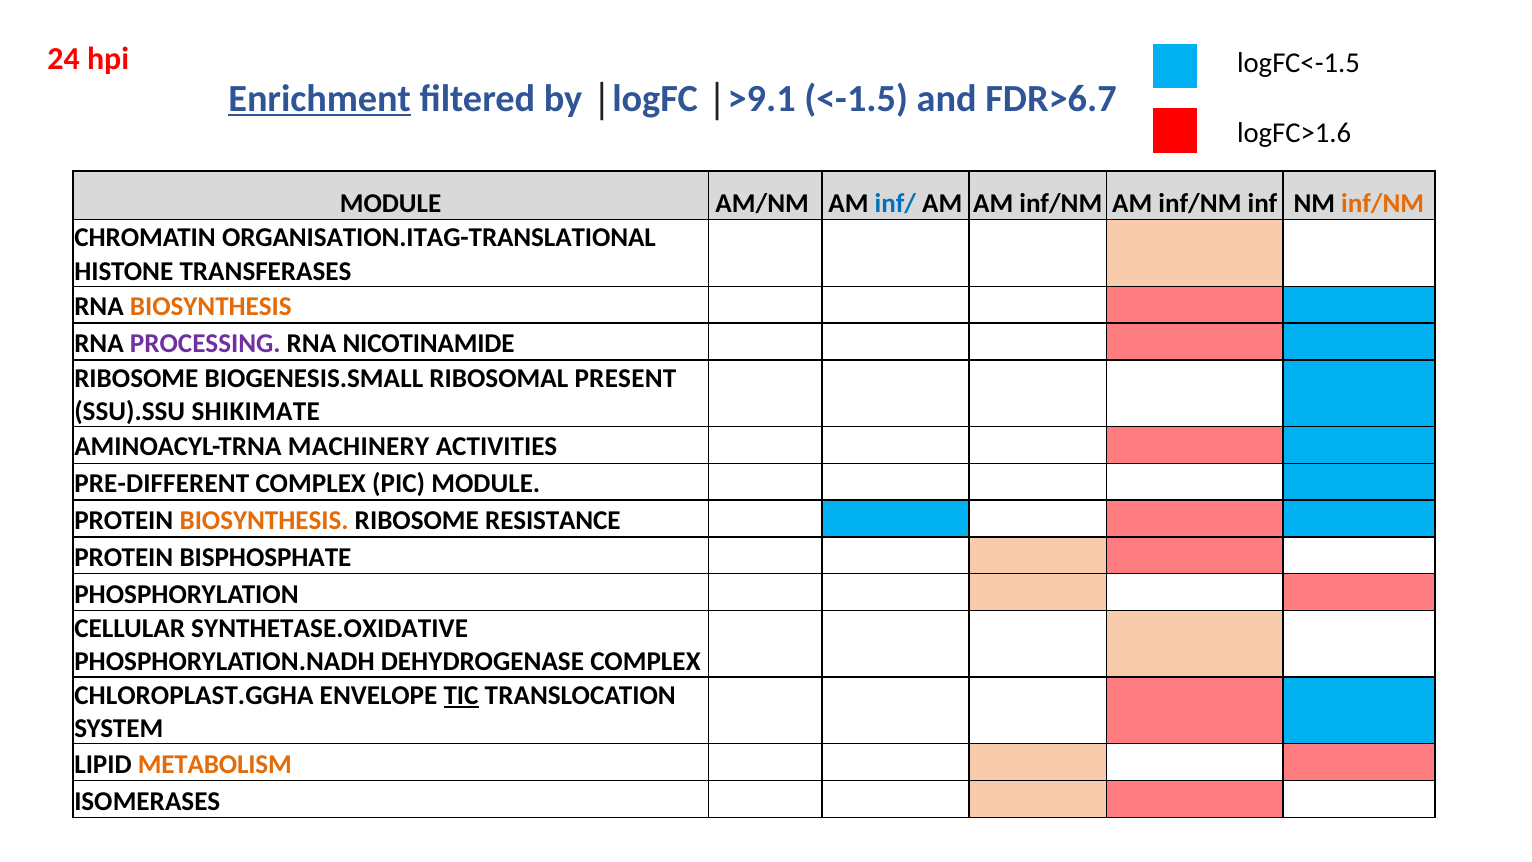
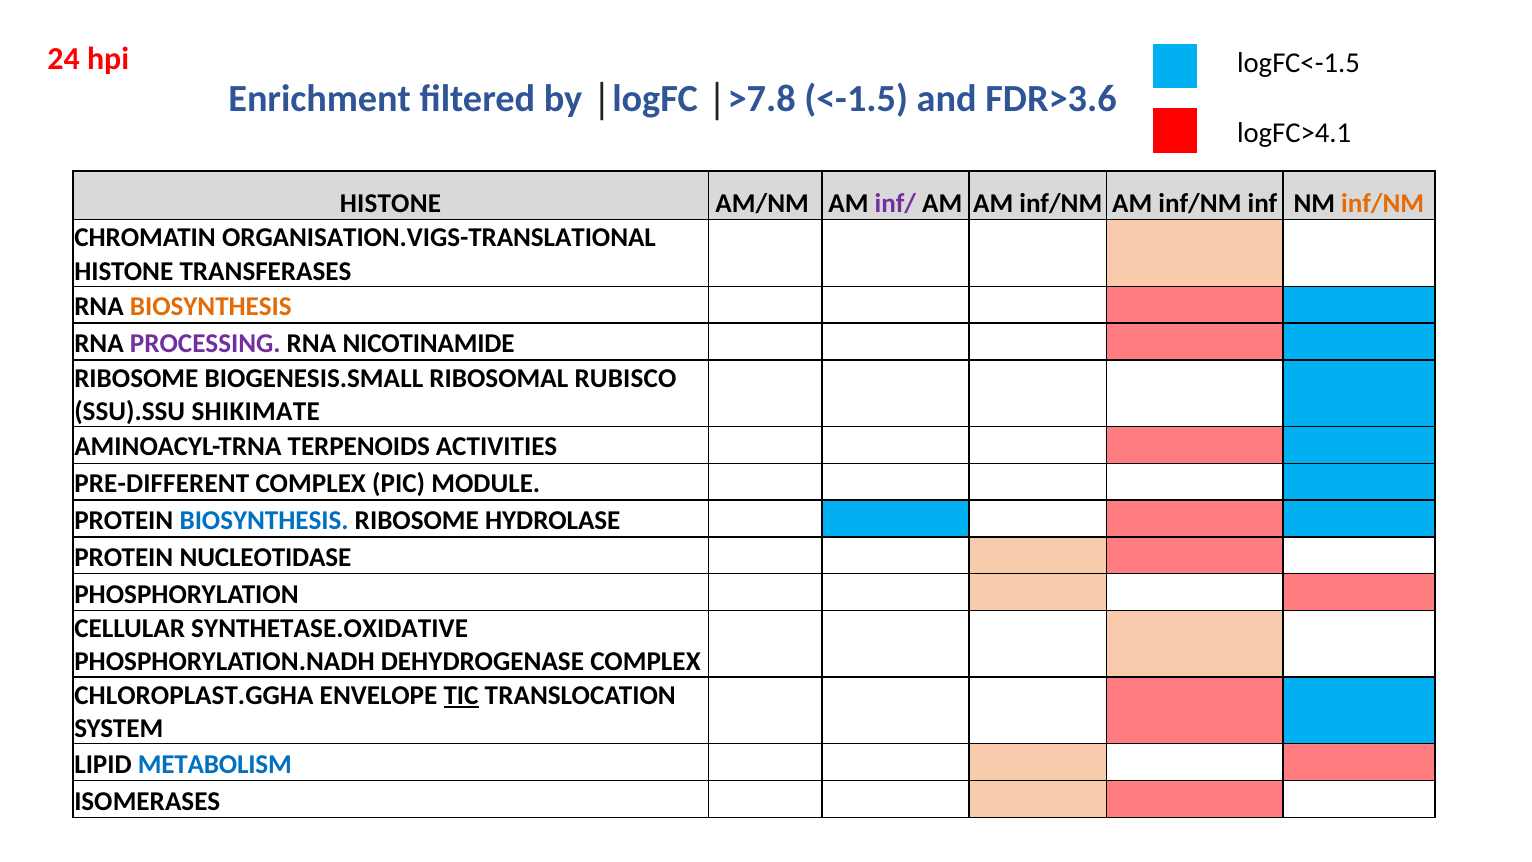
Enrichment underline: present -> none (320, 99)
>9.1: >9.1 -> >7.8 (762, 99)
FDR>6.7: FDR>6.7 -> FDR>3.6 (1051, 99)
logFC>1.6: logFC>1.6 -> logFC>4.1 (1294, 133)
MODULE: MODULE -> HISTONE (390, 203)
inf/ colour: blue -> purple (895, 203)
ORGANISATION.ITAG-TRANSLATIONAL: ORGANISATION.ITAG-TRANSLATIONAL -> ORGANISATION.VIGS-TRANSLATIONAL (439, 238)
PRESENT: PRESENT -> RUBISCO (625, 378)
MACHINERY: MACHINERY -> TERPENOIDS (359, 447)
BIOSYNTHESIS colour: orange -> blue (264, 520)
RESISTANCE: RESISTANCE -> HYDROLASE (553, 520)
BISPHOSPHATE: BISPHOSPHATE -> NUCLEOTIDASE (265, 557)
METABOLISM colour: orange -> blue (215, 764)
